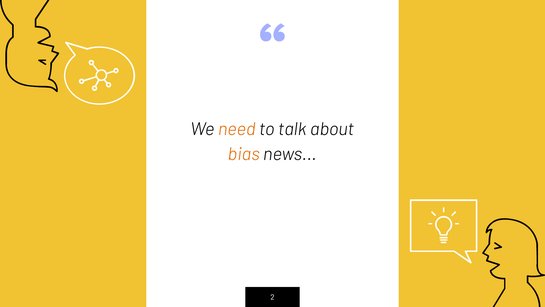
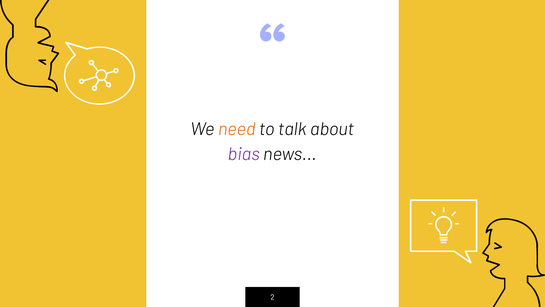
bias colour: orange -> purple (244, 154)
